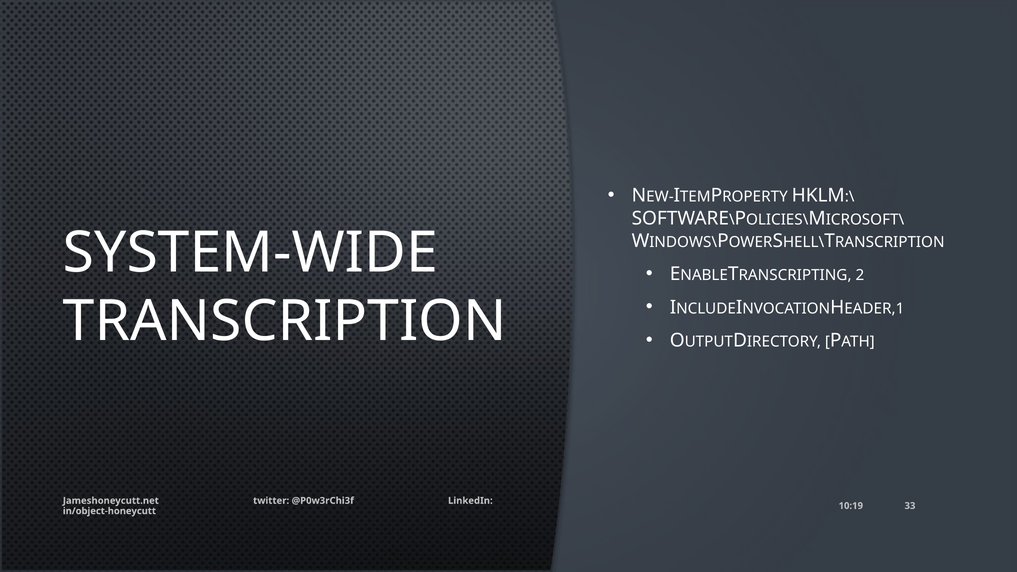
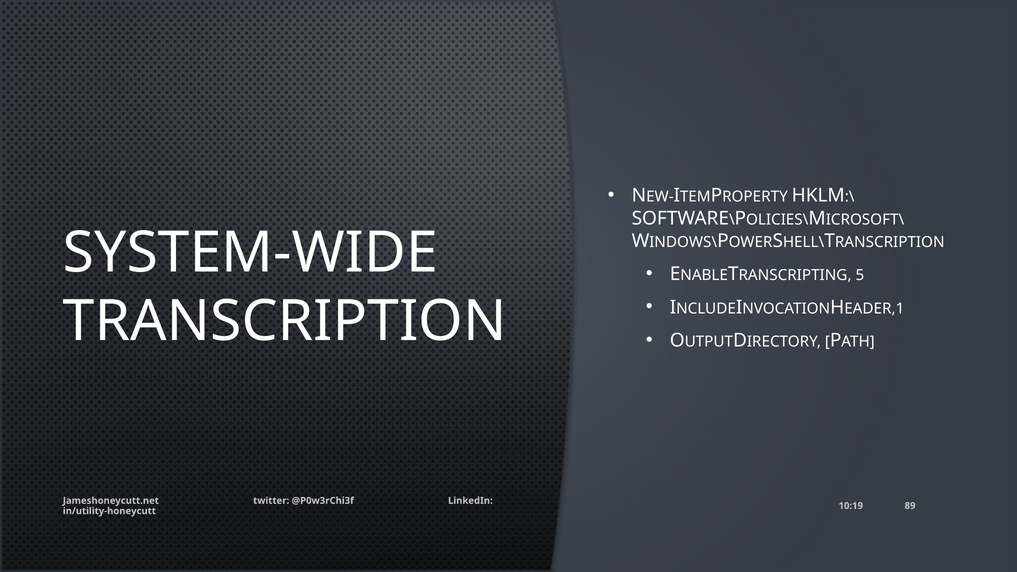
2: 2 -> 5 (860, 275)
33: 33 -> 89 (910, 506)
in/object-honeycutt: in/object-honeycutt -> in/utility-honeycutt (109, 511)
